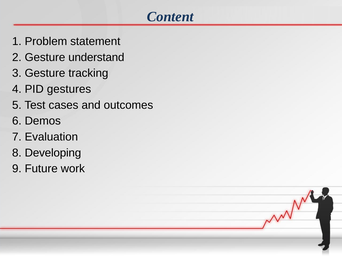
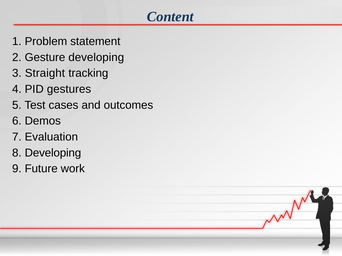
Gesture understand: understand -> developing (96, 57)
3 Gesture: Gesture -> Straight (45, 73)
